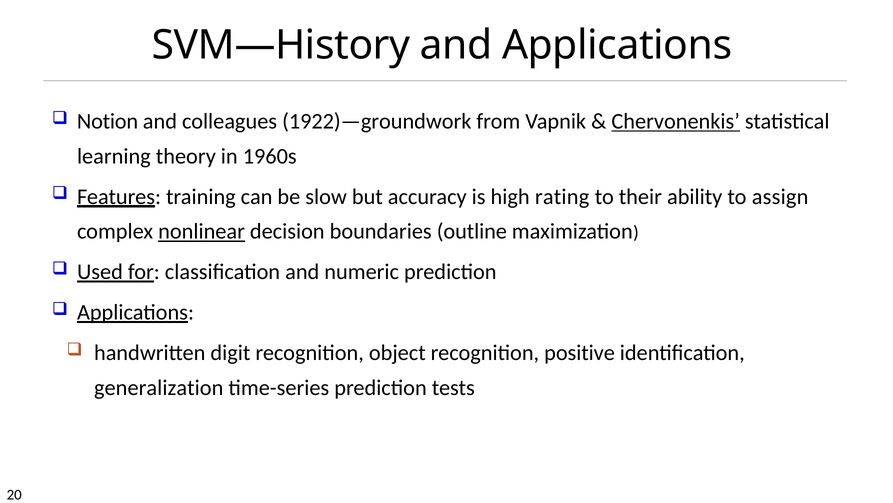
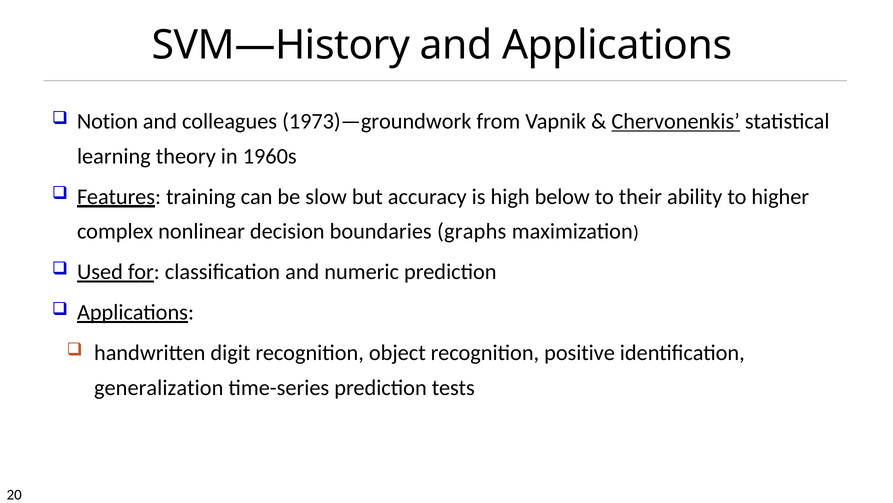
1922)—groundwork: 1922)—groundwork -> 1973)—groundwork (377, 121)
rating: rating -> below (562, 196)
assign: assign -> higher (780, 196)
nonlinear underline: present -> none (202, 231)
outline: outline -> graphs (472, 231)
